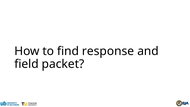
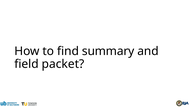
response: response -> summary (108, 51)
